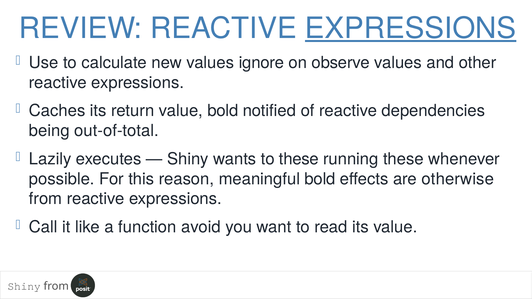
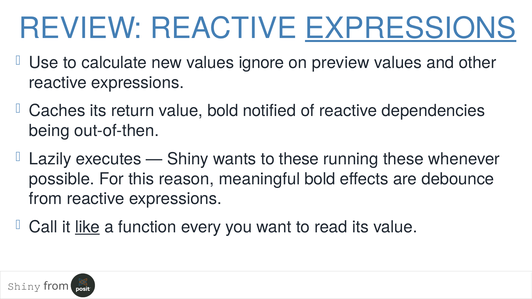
observe: observe -> preview (341, 63)
out-of-total: out-of-total -> out-of-then (117, 131)
otherwise: otherwise -> debounce (458, 179)
like underline: none -> present (87, 227)
avoid: avoid -> every (201, 227)
